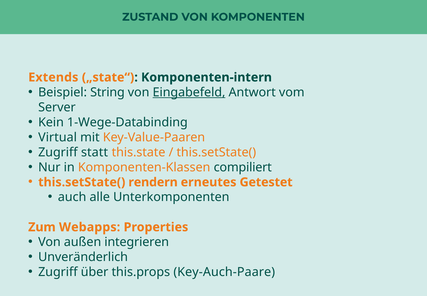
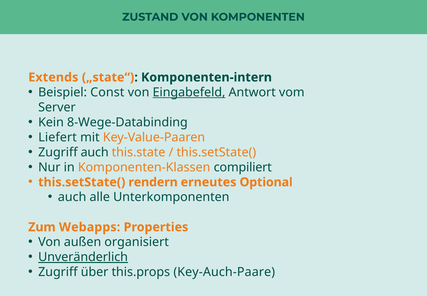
String: String -> Const (107, 92)
1-Wege-Databinding: 1-Wege-Databinding -> 8-Wege-Databinding (127, 122)
Virtual: Virtual -> Liefert (58, 137)
Zugriff statt: statt -> auch (95, 152)
Getestet: Getestet -> Optional (266, 182)
integrieren: integrieren -> organisiert (137, 242)
Unveränderlich underline: none -> present (83, 257)
